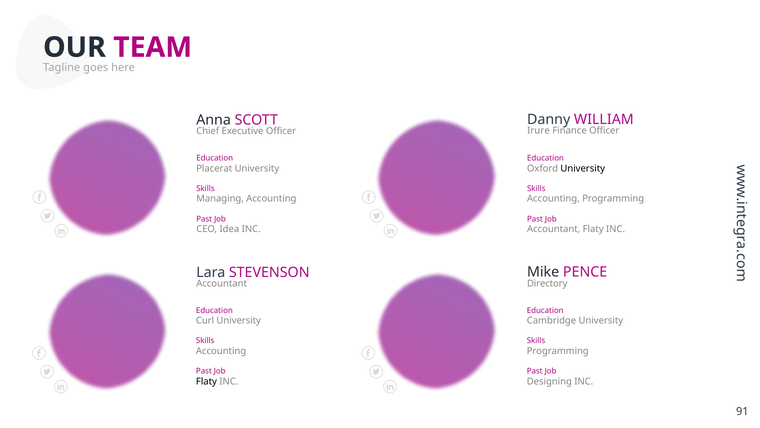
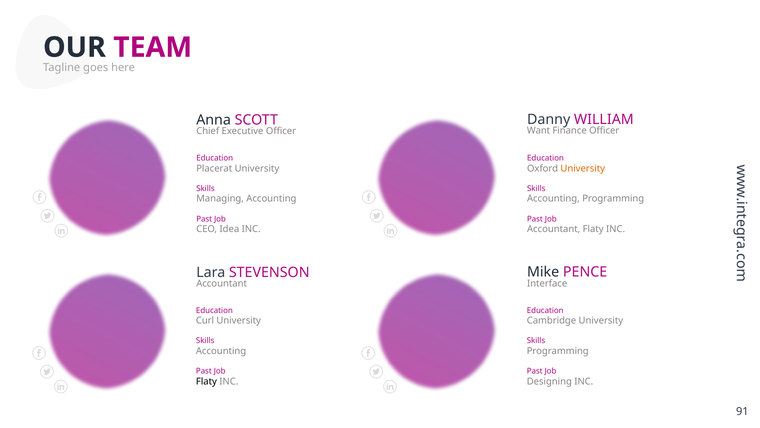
Irure: Irure -> Want (539, 131)
University colour: black -> orange (583, 168)
Directory: Directory -> Interface (547, 283)
